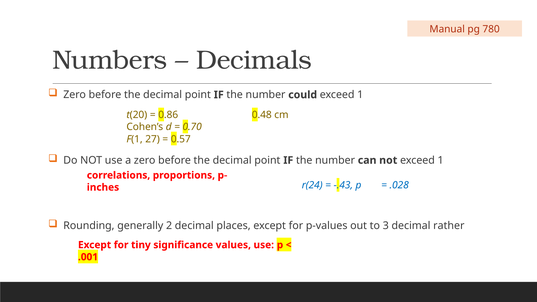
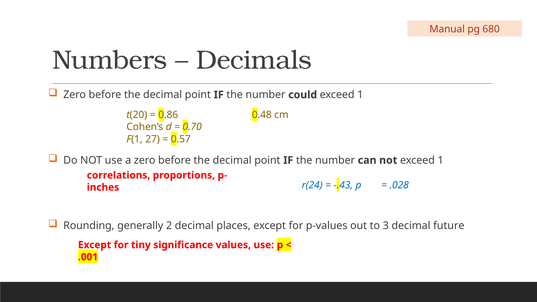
780: 780 -> 680 (491, 29)
rather: rather -> future (449, 226)
